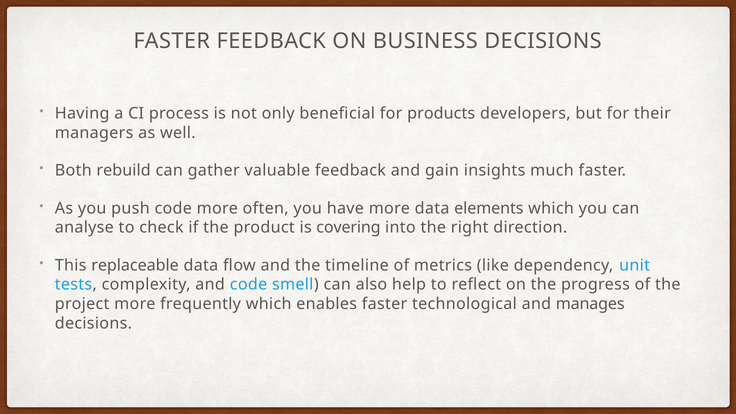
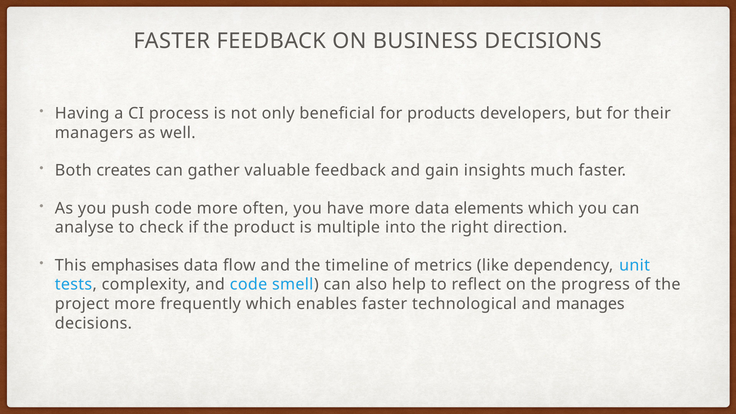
rebuild: rebuild -> creates (124, 171)
covering: covering -> multiple (348, 228)
replaceable: replaceable -> emphasises (135, 265)
